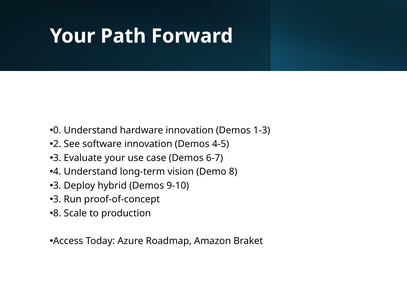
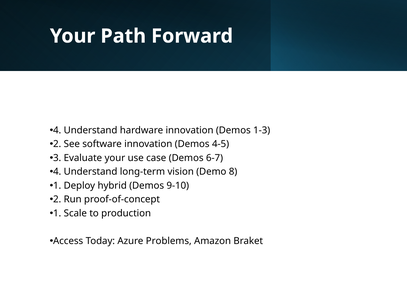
0: 0 -> 4 (57, 130)
3: 3 -> 1 (57, 185)
3: 3 -> 2 (57, 199)
8: 8 -> 1 (57, 213)
Roadmap: Roadmap -> Problems (169, 240)
